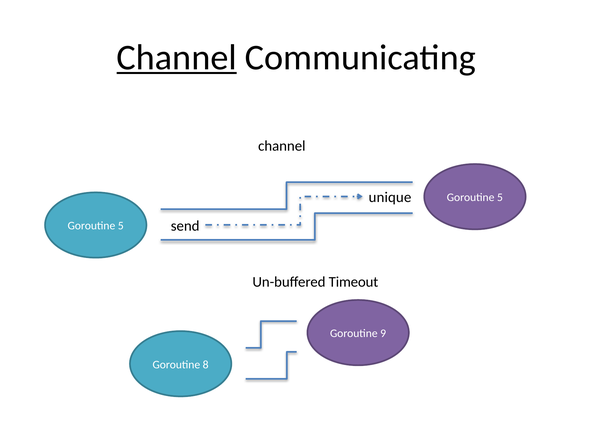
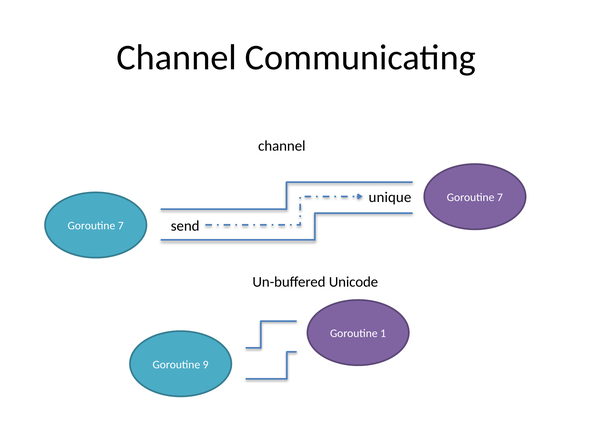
Channel underline: present -> none (177, 57)
5: 5 -> 7 (500, 197)
5: 5 -> 7 (121, 226)
Timeout: Timeout -> Unicode (353, 282)
9: 9 -> 1 (383, 333)
8: 8 -> 9 (206, 364)
